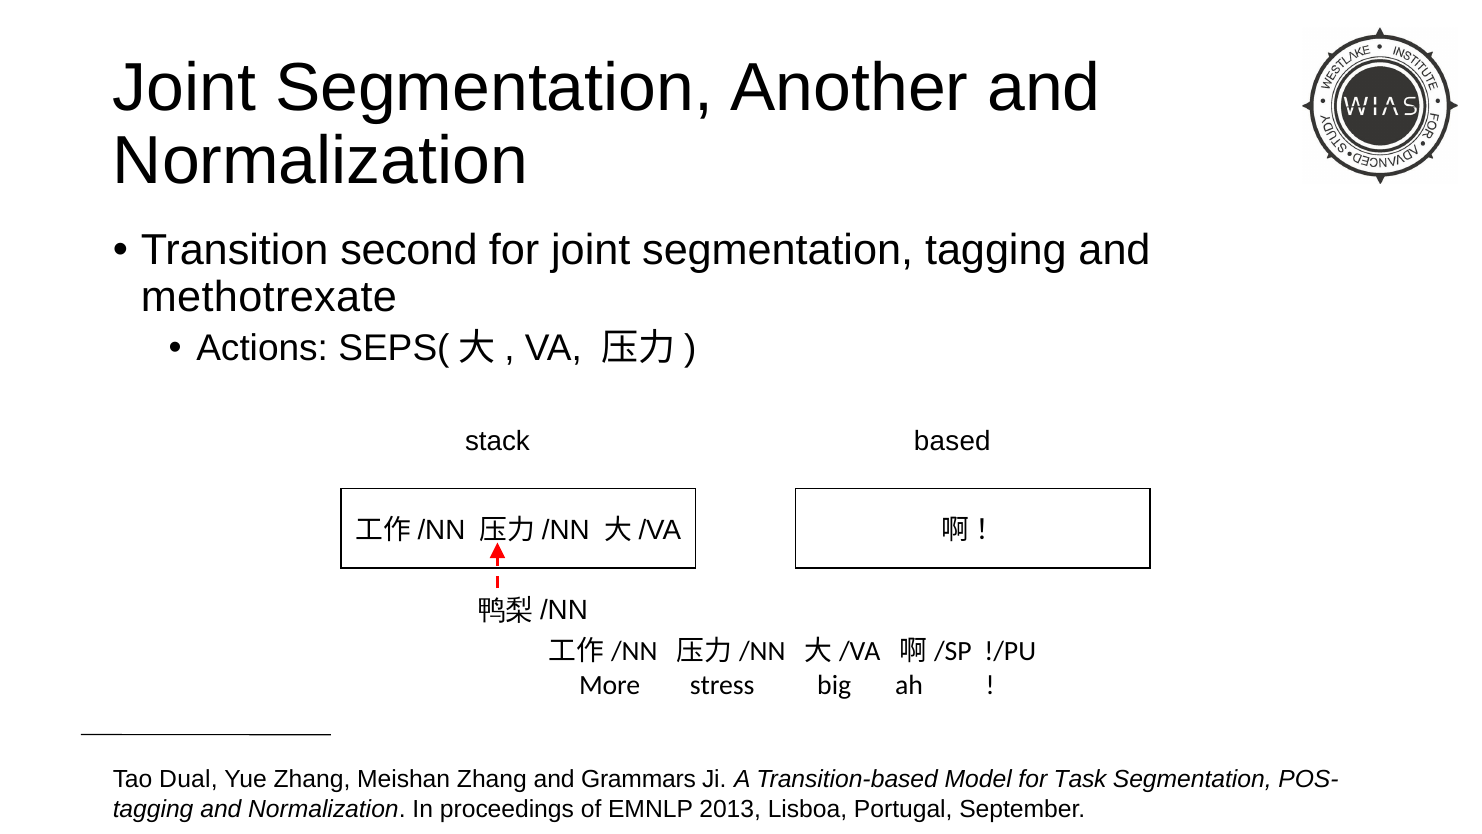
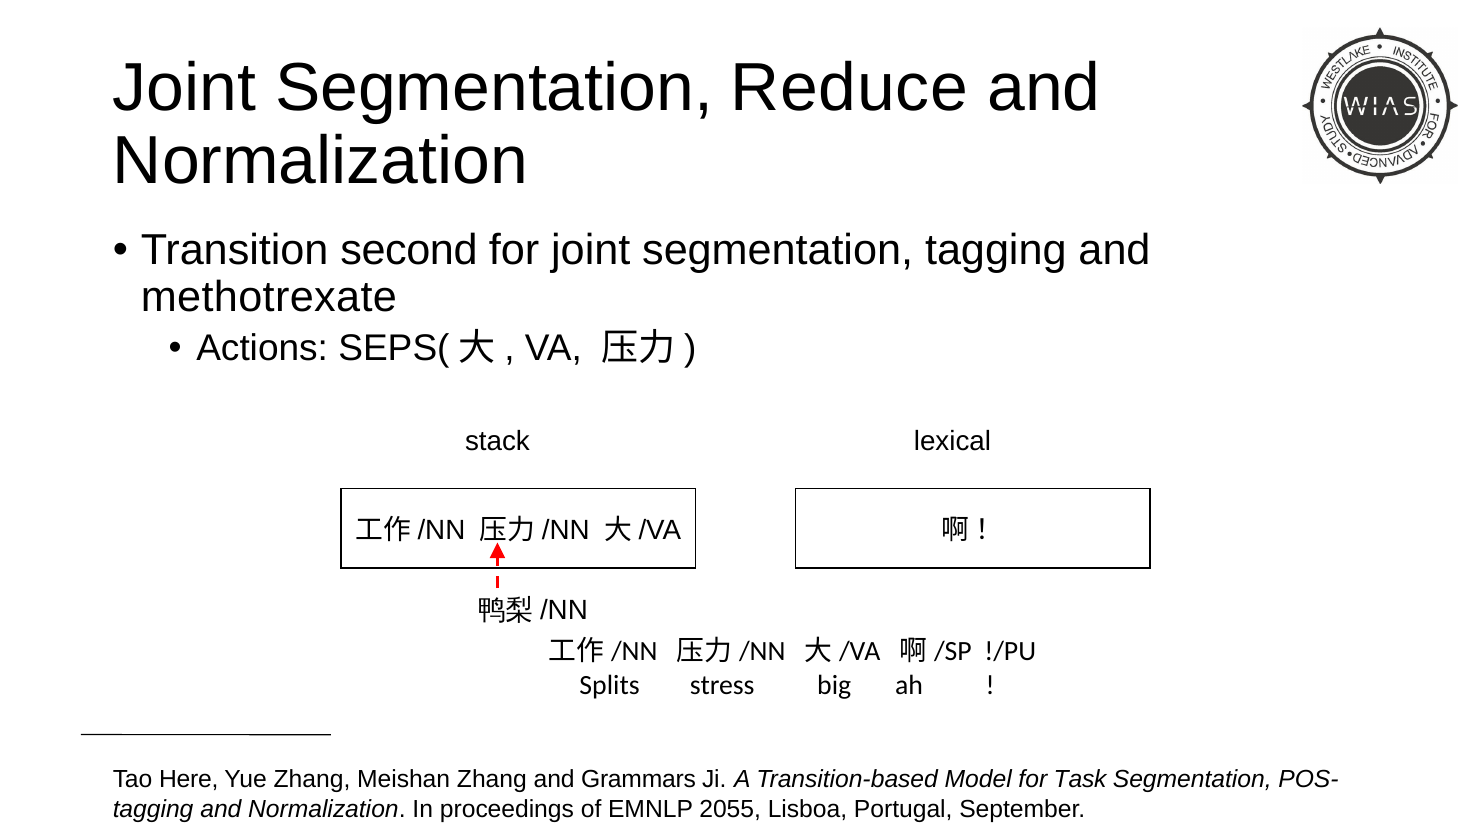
Another: Another -> Reduce (849, 88)
based: based -> lexical (952, 442)
More: More -> Splits (610, 685)
Dual: Dual -> Here (189, 779)
2013: 2013 -> 2055 (730, 809)
